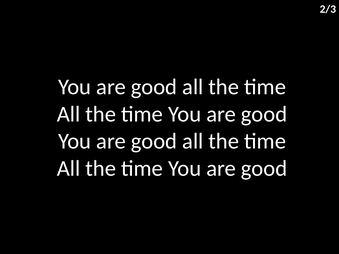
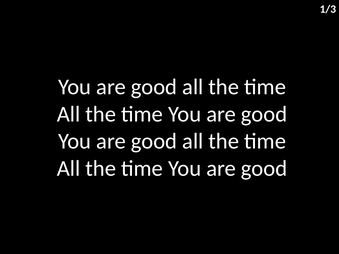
2/3: 2/3 -> 1/3 (328, 9)
